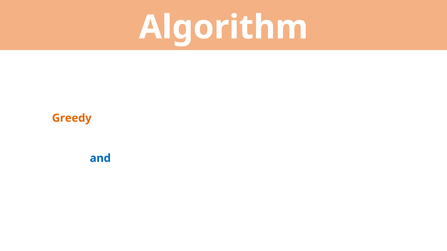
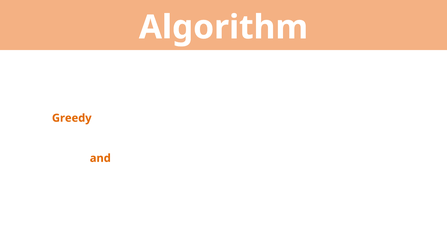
and colour: blue -> orange (100, 158)
